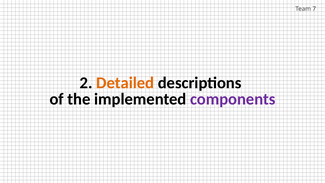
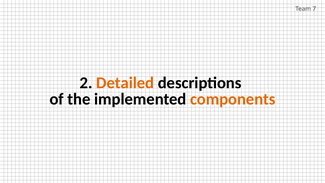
components colour: purple -> orange (233, 99)
